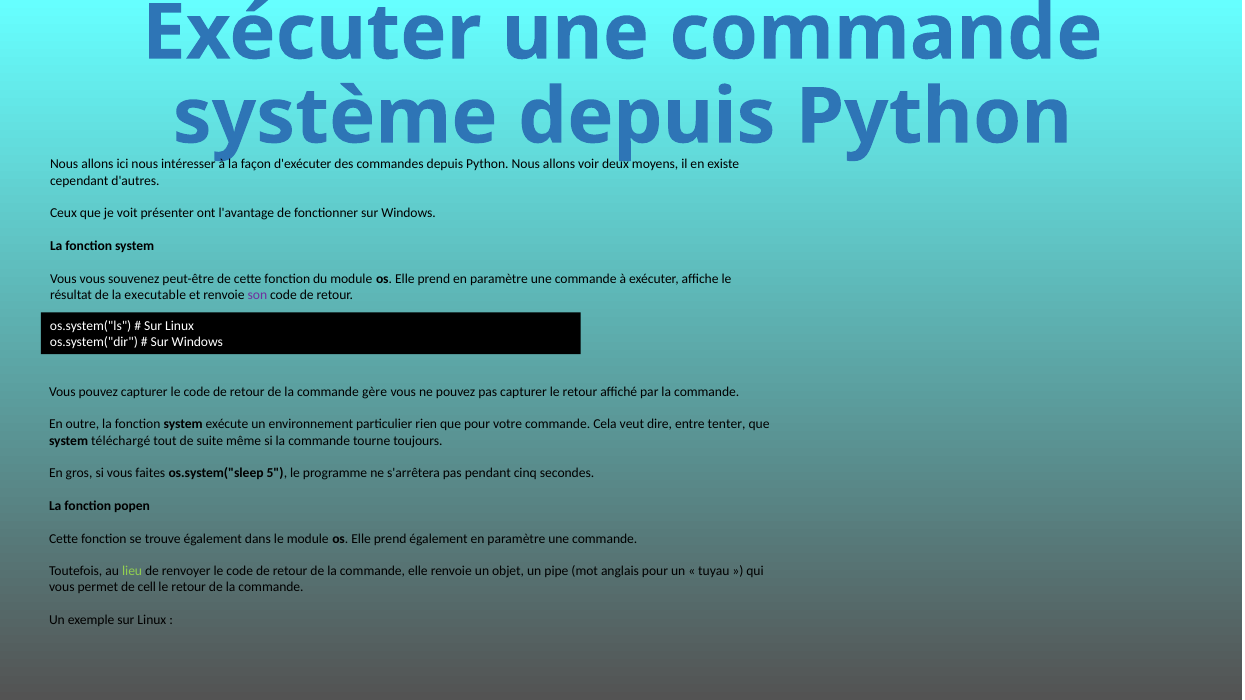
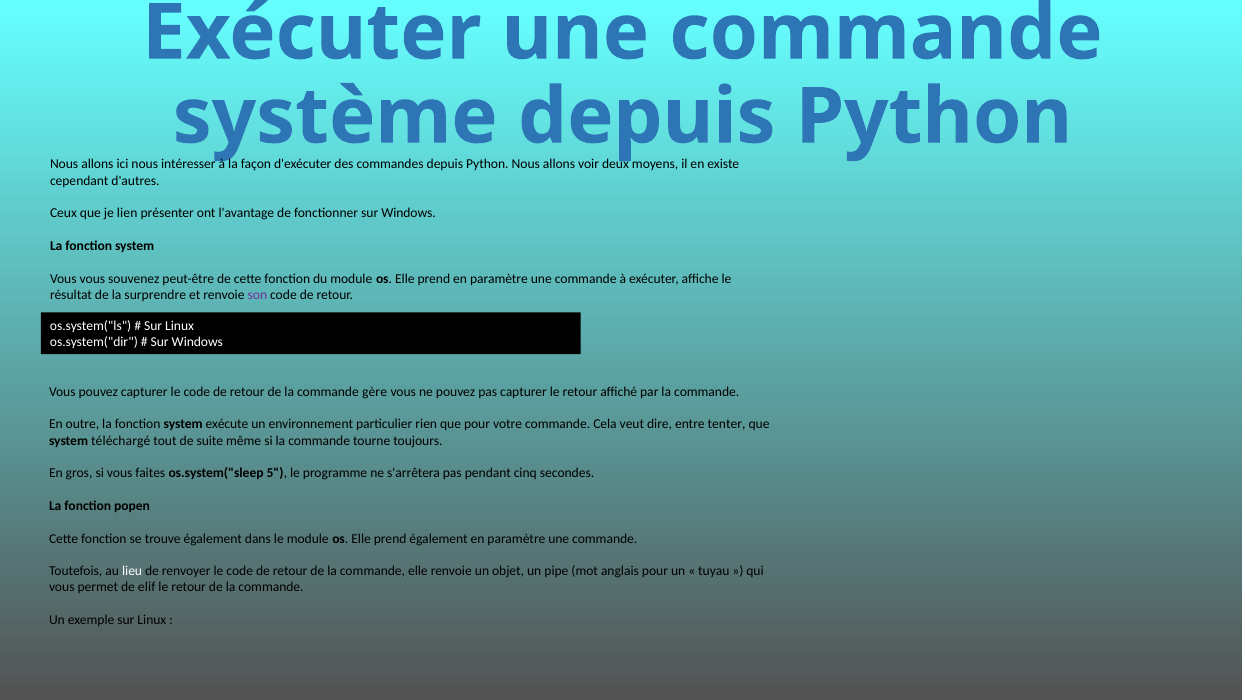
voit: voit -> lien (127, 214)
executable: executable -> surprendre (155, 295)
lieu colour: light green -> white (132, 571)
cell: cell -> elif (147, 588)
